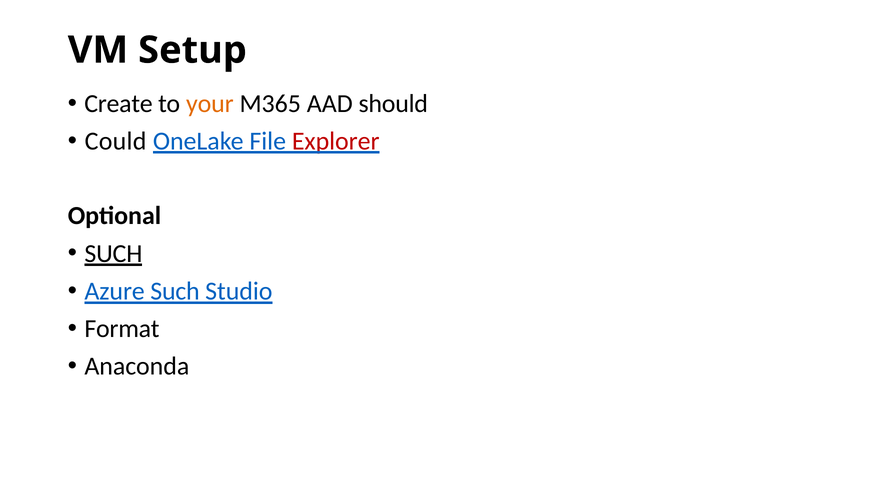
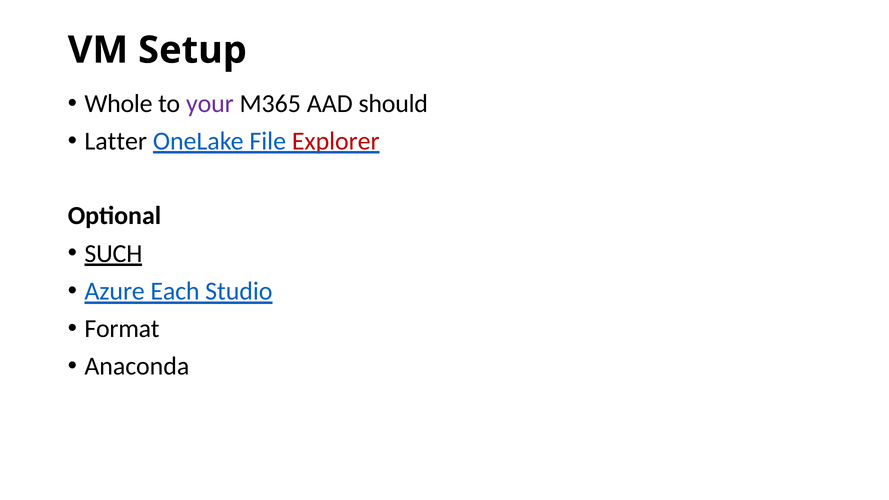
Create: Create -> Whole (118, 104)
your colour: orange -> purple (210, 104)
Could: Could -> Latter (116, 141)
Azure Such: Such -> Each (175, 291)
